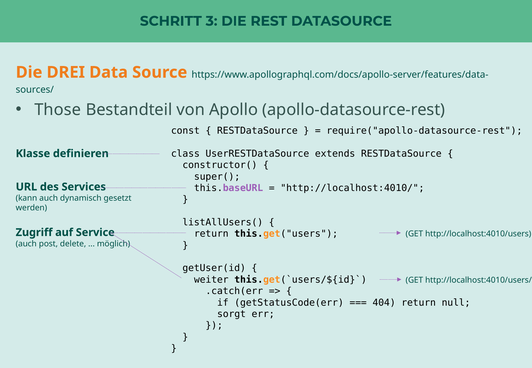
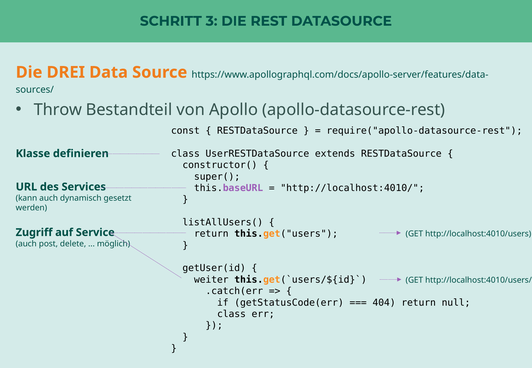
Those: Those -> Throw (58, 110)
sorgt: sorgt -> class (231, 314)
